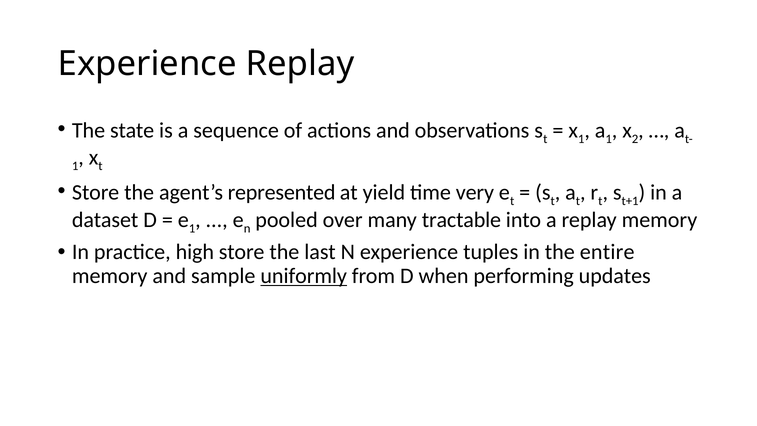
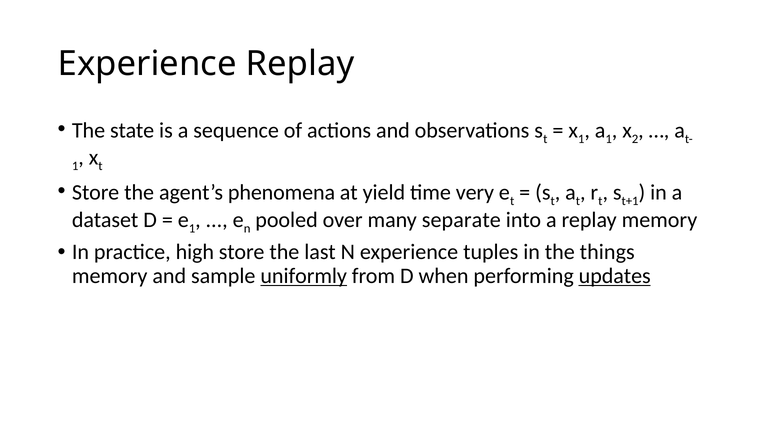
represented: represented -> phenomena (282, 193)
tractable: tractable -> separate (461, 220)
entire: entire -> things (607, 252)
updates underline: none -> present (615, 276)
